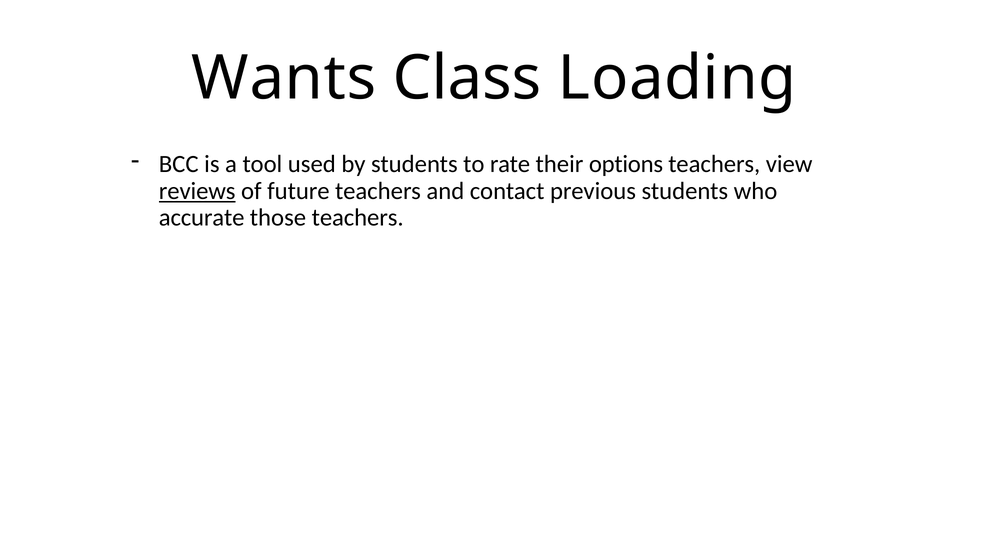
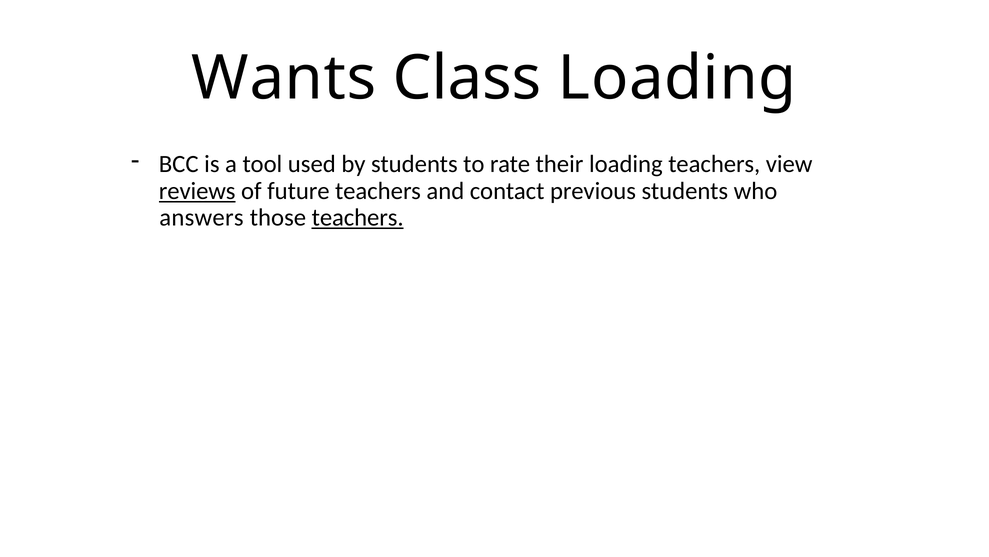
their options: options -> loading (626, 164)
accurate: accurate -> answers (201, 217)
teachers underline: none -> present (358, 217)
